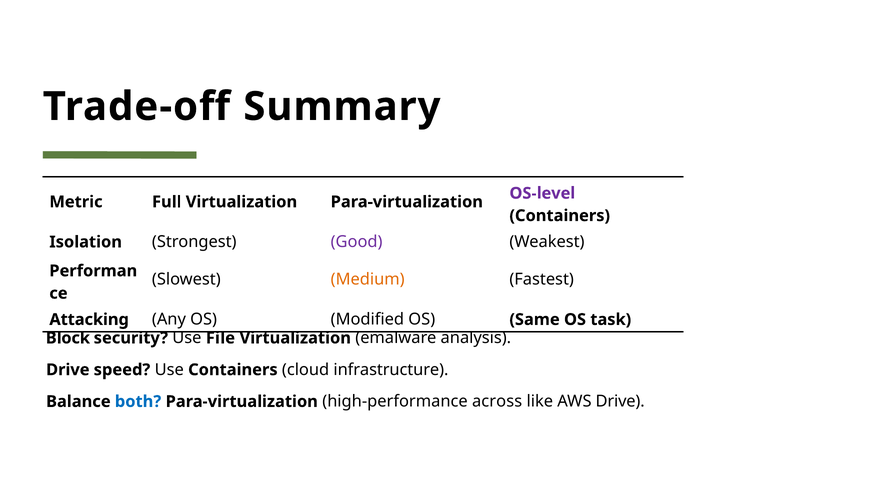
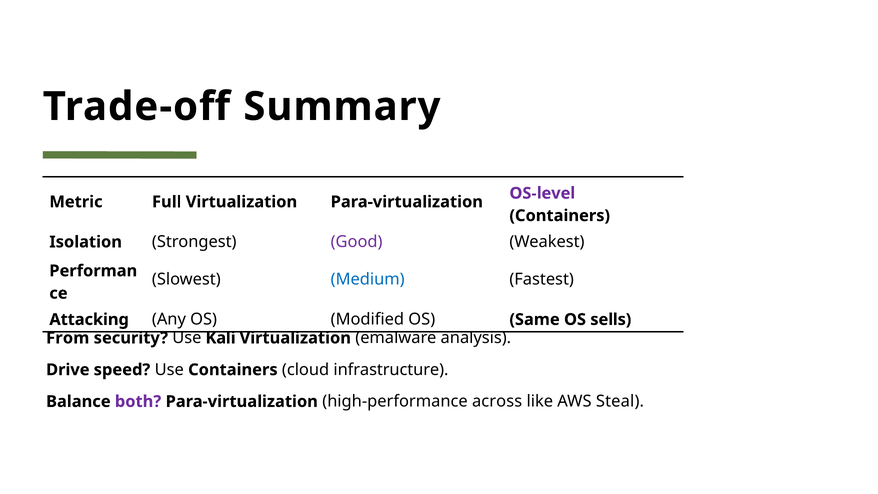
Medium colour: orange -> blue (368, 279)
task: task -> sells (611, 319)
Block: Block -> From (68, 338)
File: File -> Kali (221, 338)
both colour: blue -> purple (138, 401)
AWS Drive: Drive -> Steal (620, 401)
